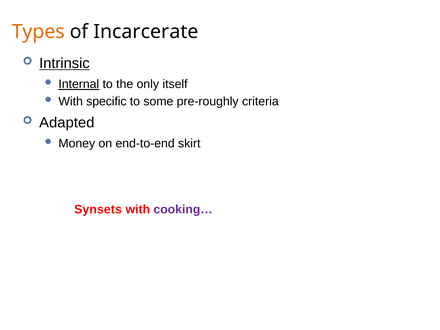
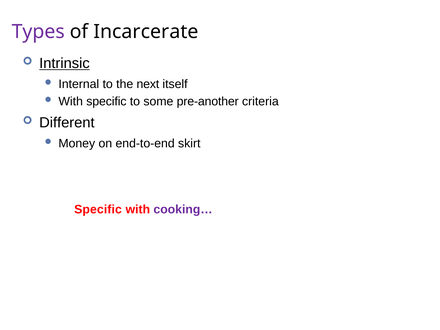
Types colour: orange -> purple (38, 32)
Internal underline: present -> none (79, 84)
only: only -> next (148, 84)
pre-roughly: pre-roughly -> pre-another (208, 101)
Adapted: Adapted -> Different (67, 123)
Synsets: Synsets -> Specific (98, 210)
